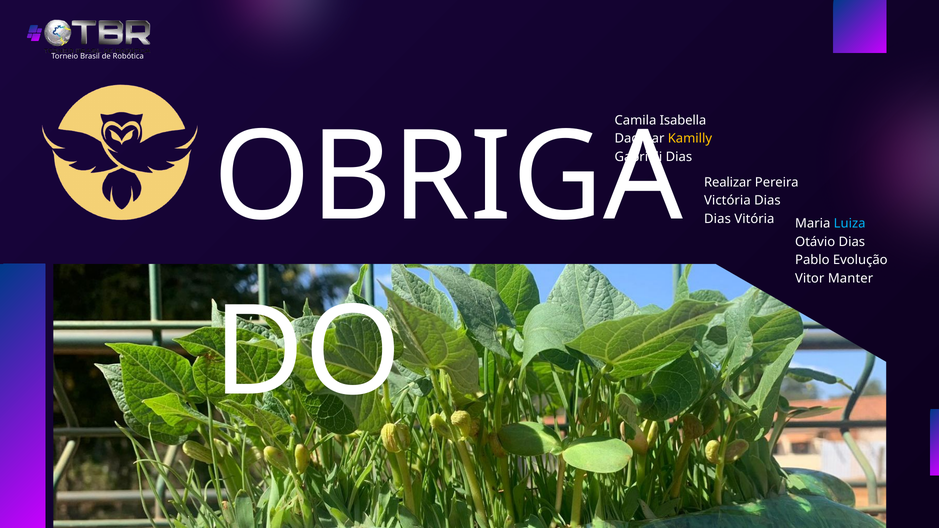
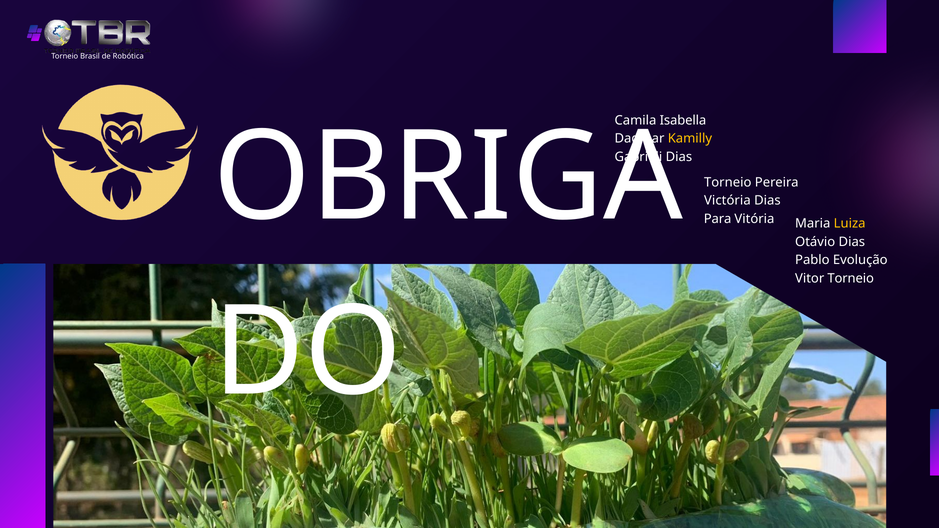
Realizar: Realizar -> Torneio (728, 182)
Dias: Dias -> Para (718, 219)
Luiza colour: light blue -> yellow (850, 224)
Vitor Manter: Manter -> Torneio (851, 278)
